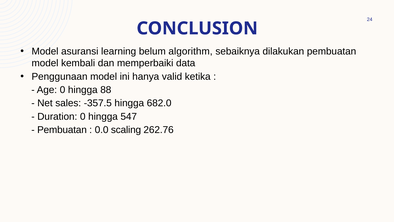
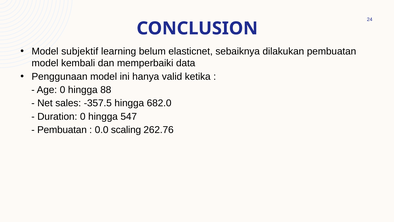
asuransi: asuransi -> subjektif (80, 51)
algorithm: algorithm -> elasticnet (191, 51)
